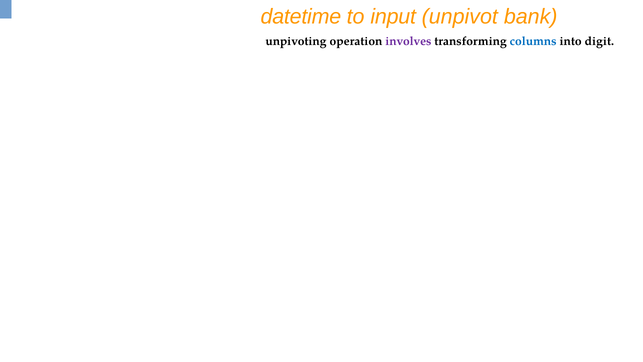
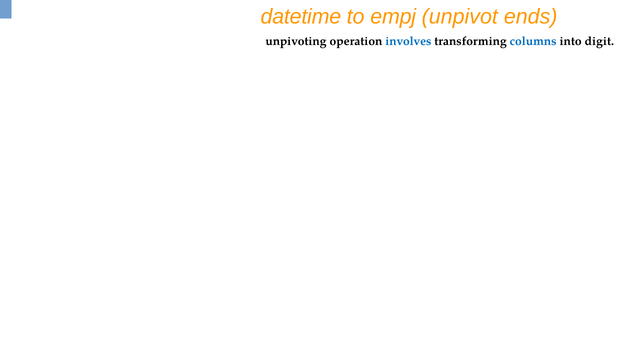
input: input -> empj (393, 17)
bank: bank -> ends (531, 17)
involves colour: purple -> blue (408, 41)
